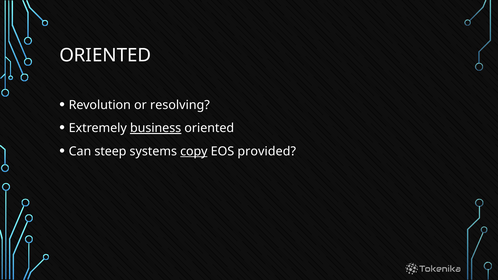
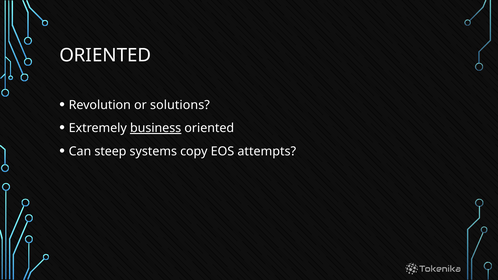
resolving: resolving -> solutions (180, 105)
copy underline: present -> none (194, 151)
provided: provided -> attempts (267, 151)
